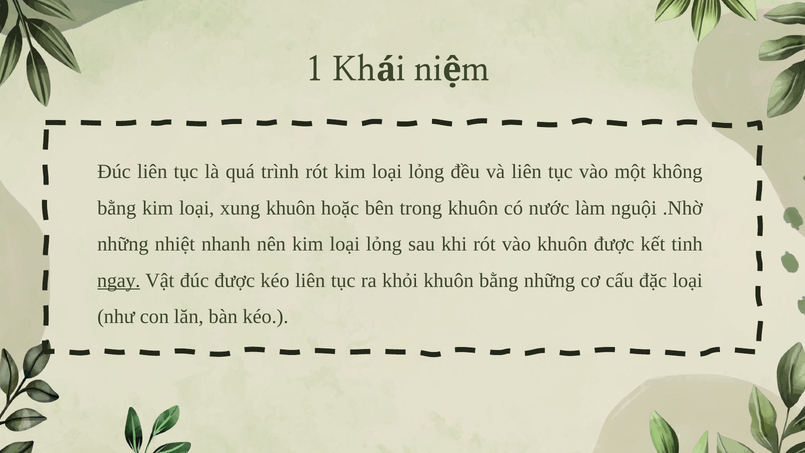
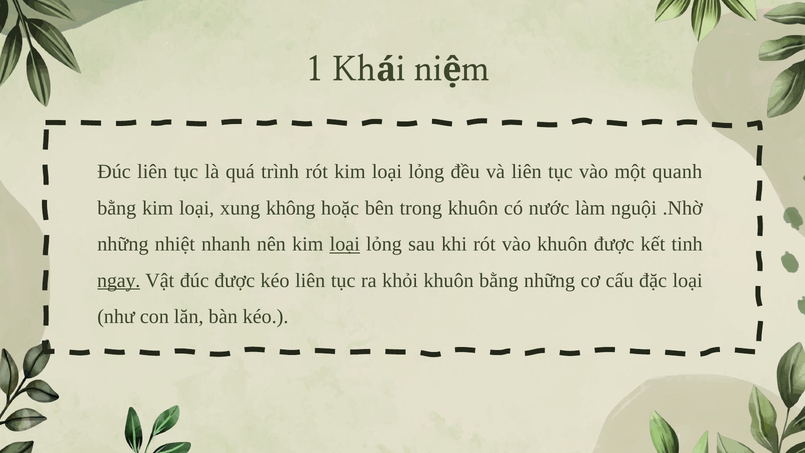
không: không -> quanh (677, 172)
xung khuôn: khuôn -> không (291, 208)
loại underline: none -> present (345, 244)
